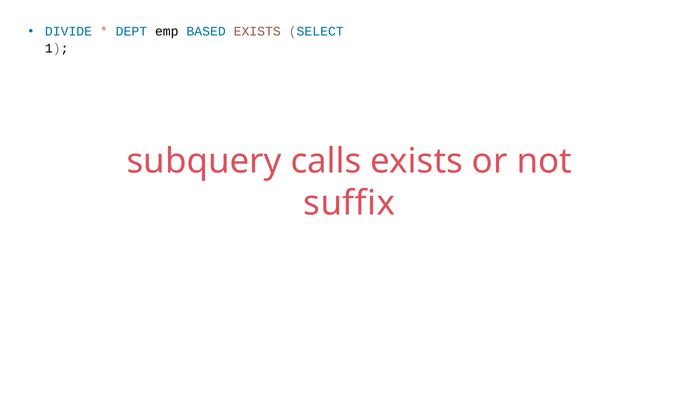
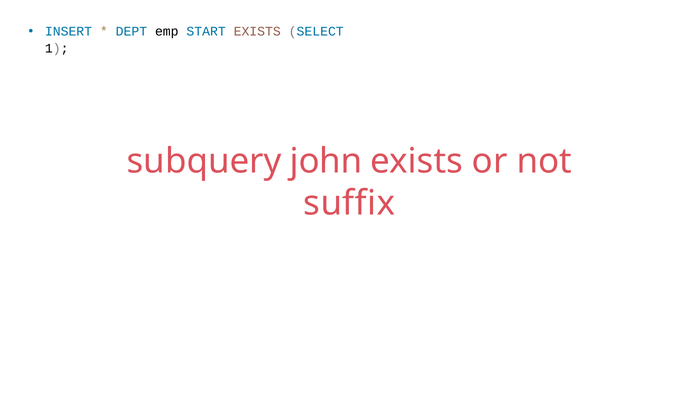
DIVIDE: DIVIDE -> INSERT (69, 32)
BASED: BASED -> START (206, 32)
calls: calls -> john (326, 161)
